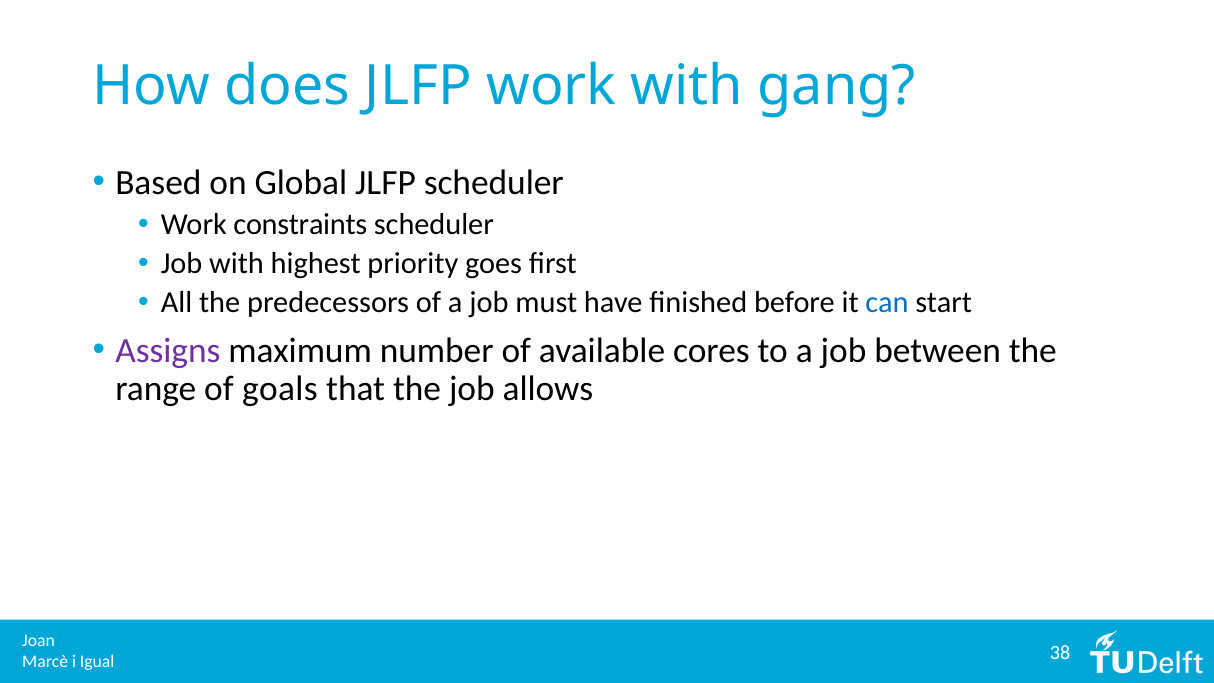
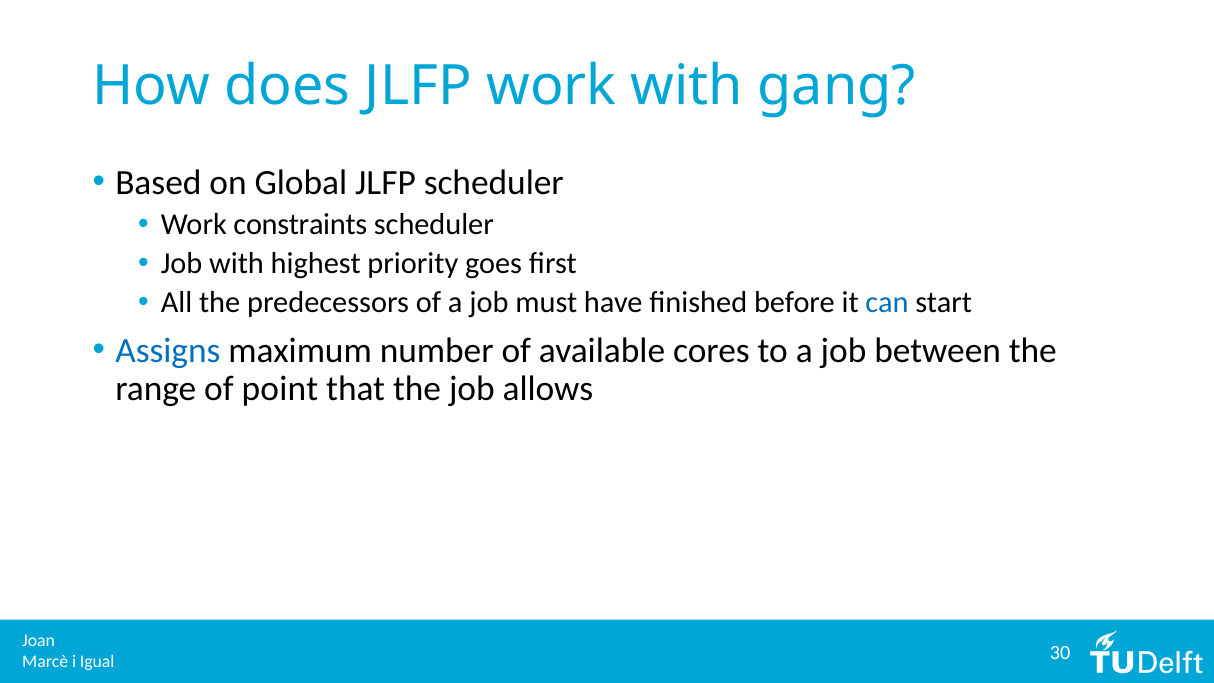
Assigns colour: purple -> blue (168, 350)
goals: goals -> point (280, 389)
38: 38 -> 30 (1060, 652)
